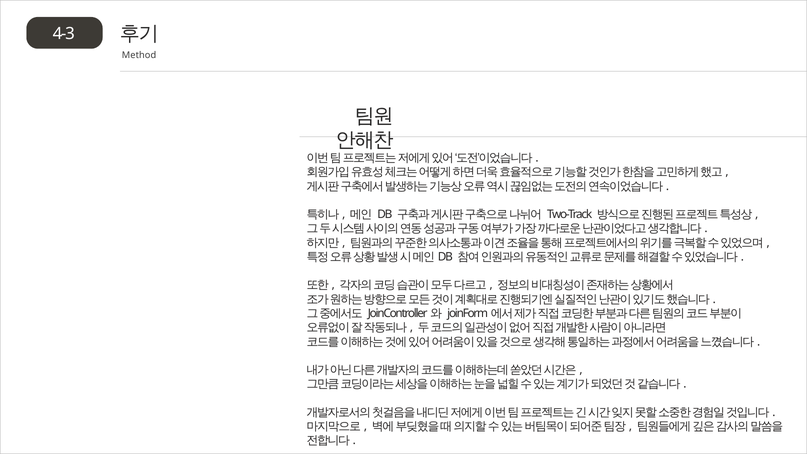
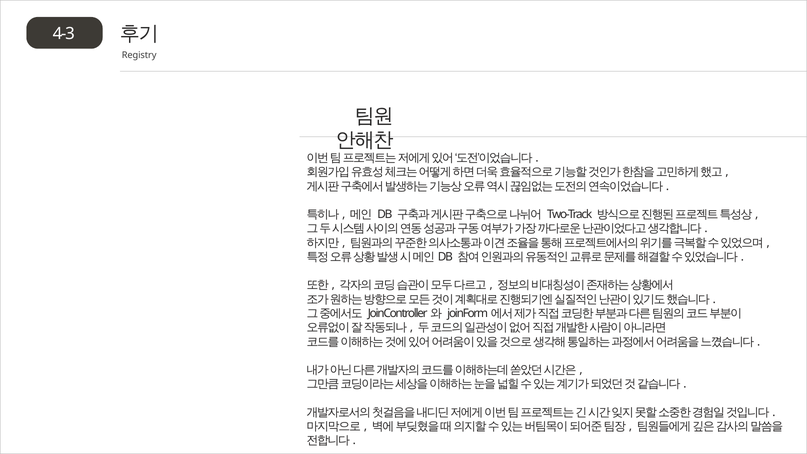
Method: Method -> Registry (139, 55)
